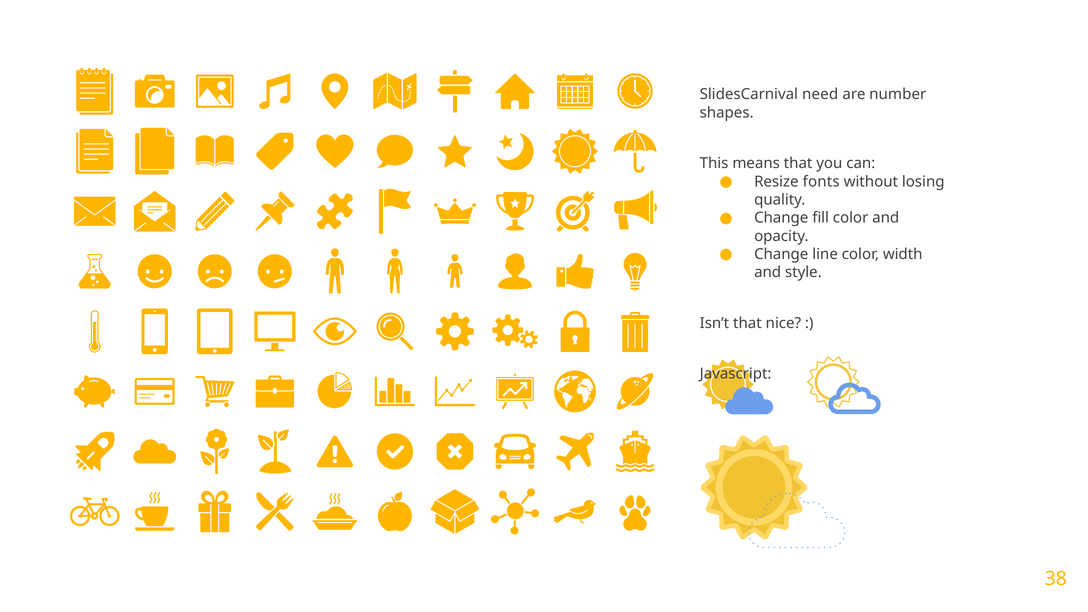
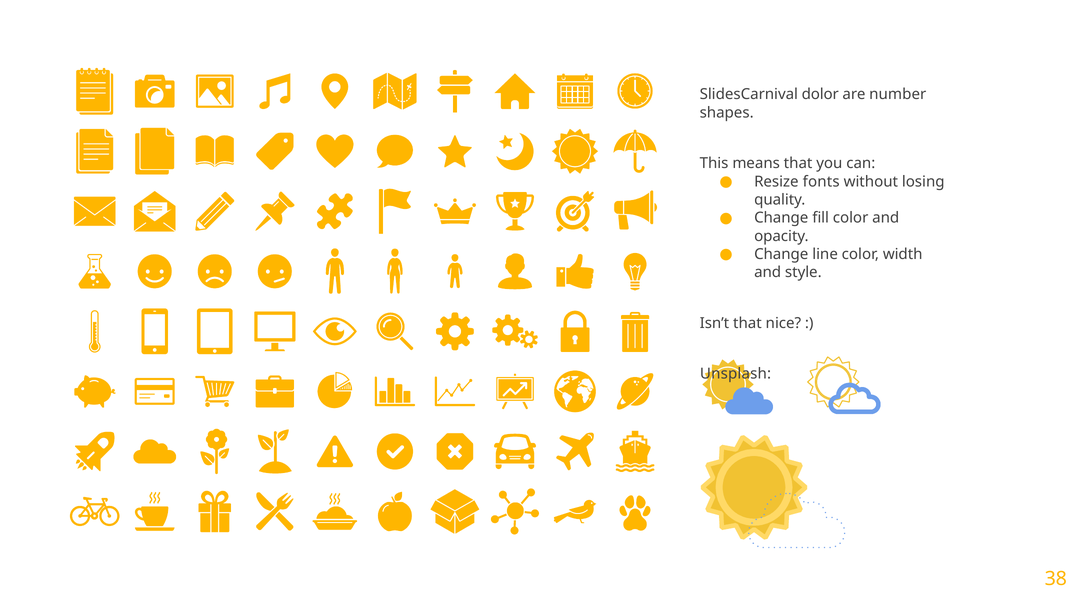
need: need -> dolor (820, 94)
Javascript: Javascript -> Unsplash (736, 374)
